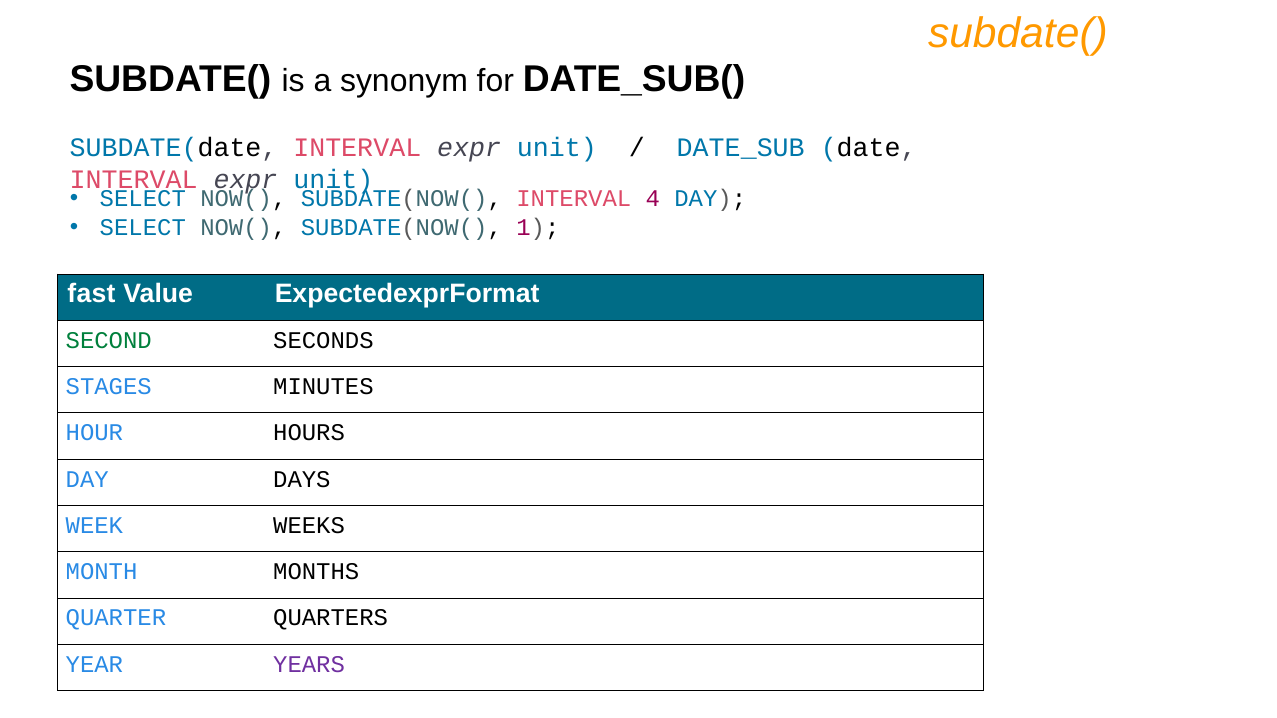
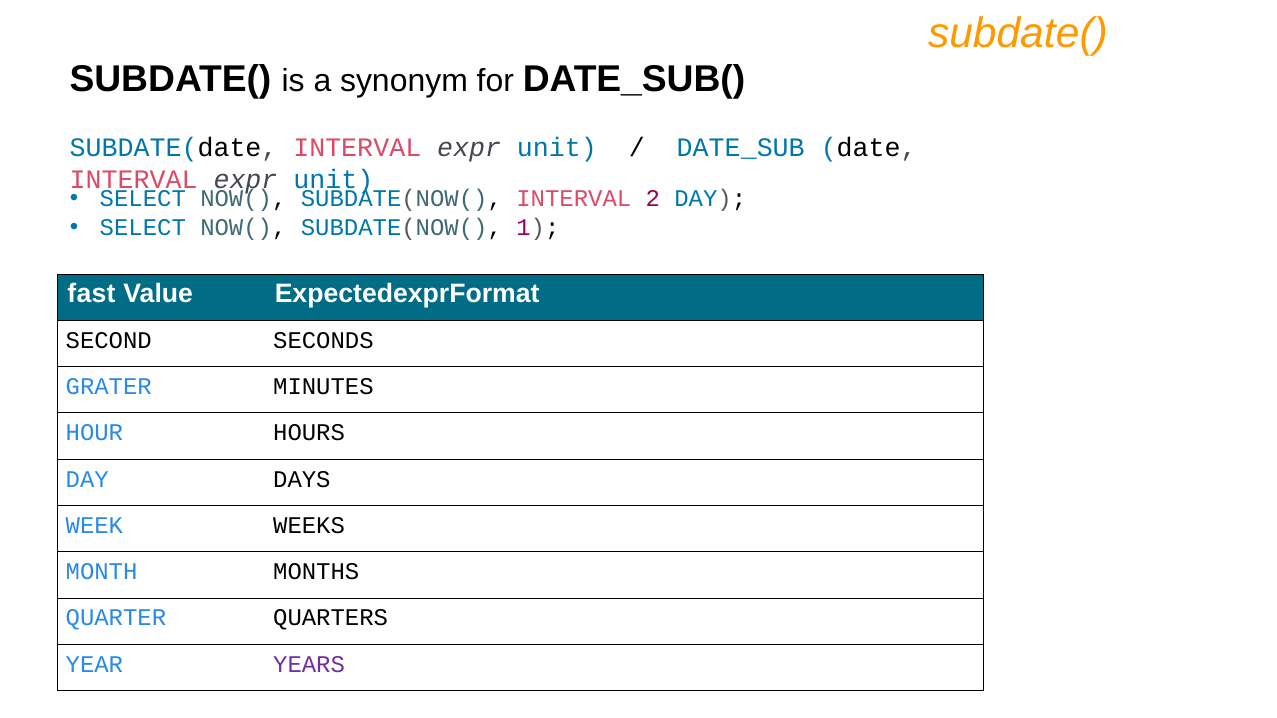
4: 4 -> 2 (653, 199)
SECOND colour: green -> black (109, 340)
STAGES: STAGES -> GRATER (109, 387)
